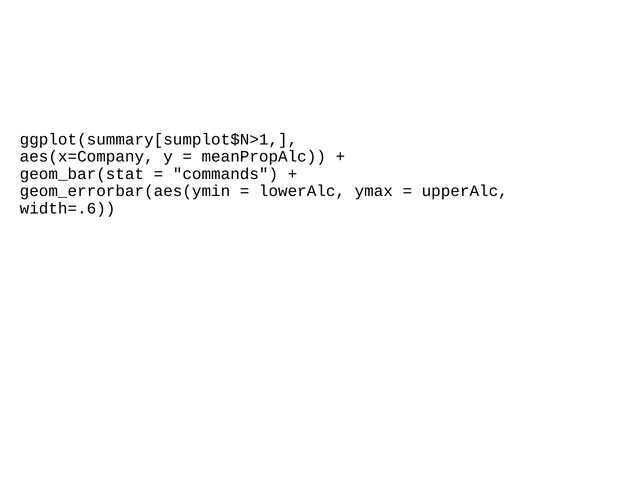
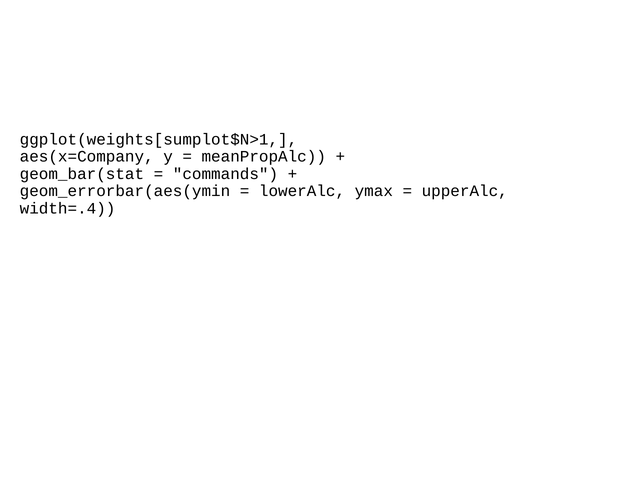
ggplot(summary[sumplot$N>1: ggplot(summary[sumplot$N>1 -> ggplot(weights[sumplot$N>1 (158, 139)
width=.6: width=.6 -> width=.4 (68, 208)
